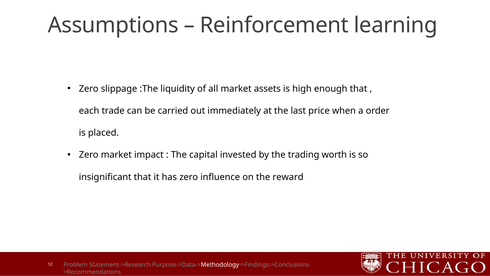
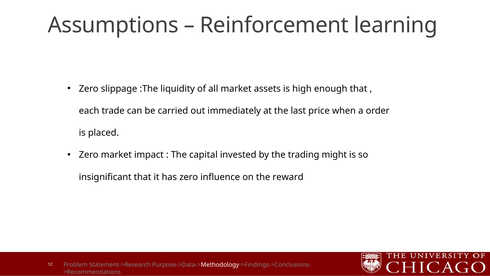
worth: worth -> might (334, 155)
